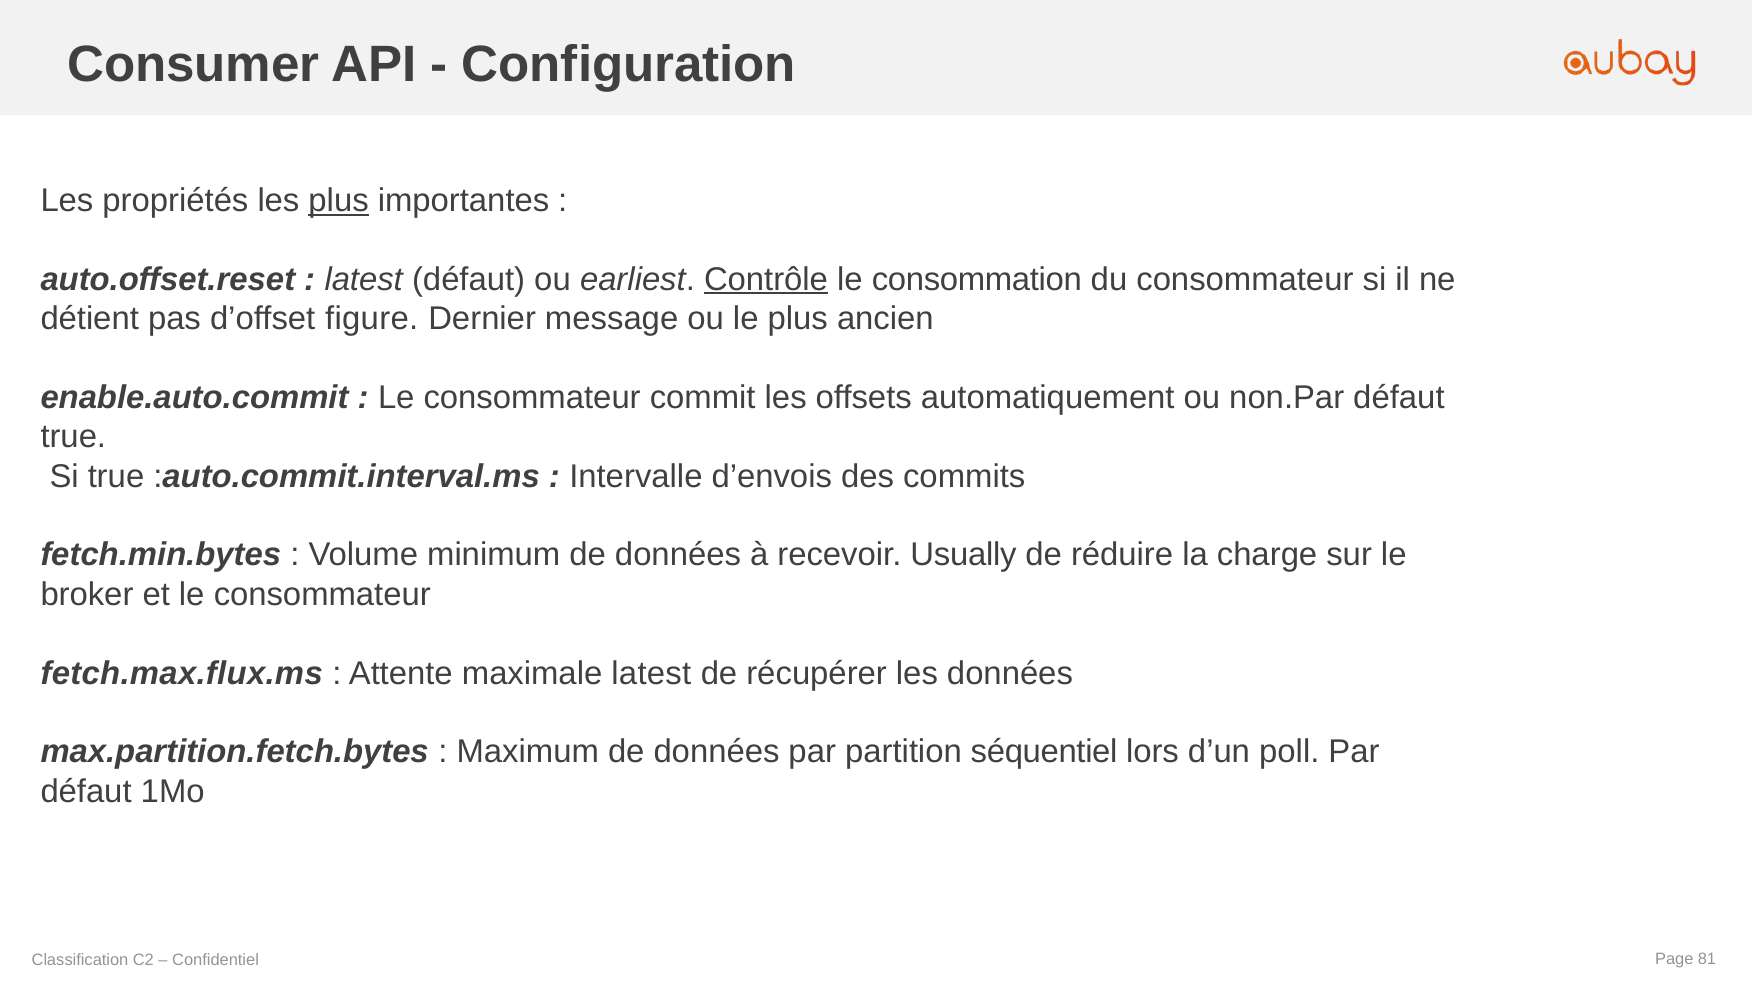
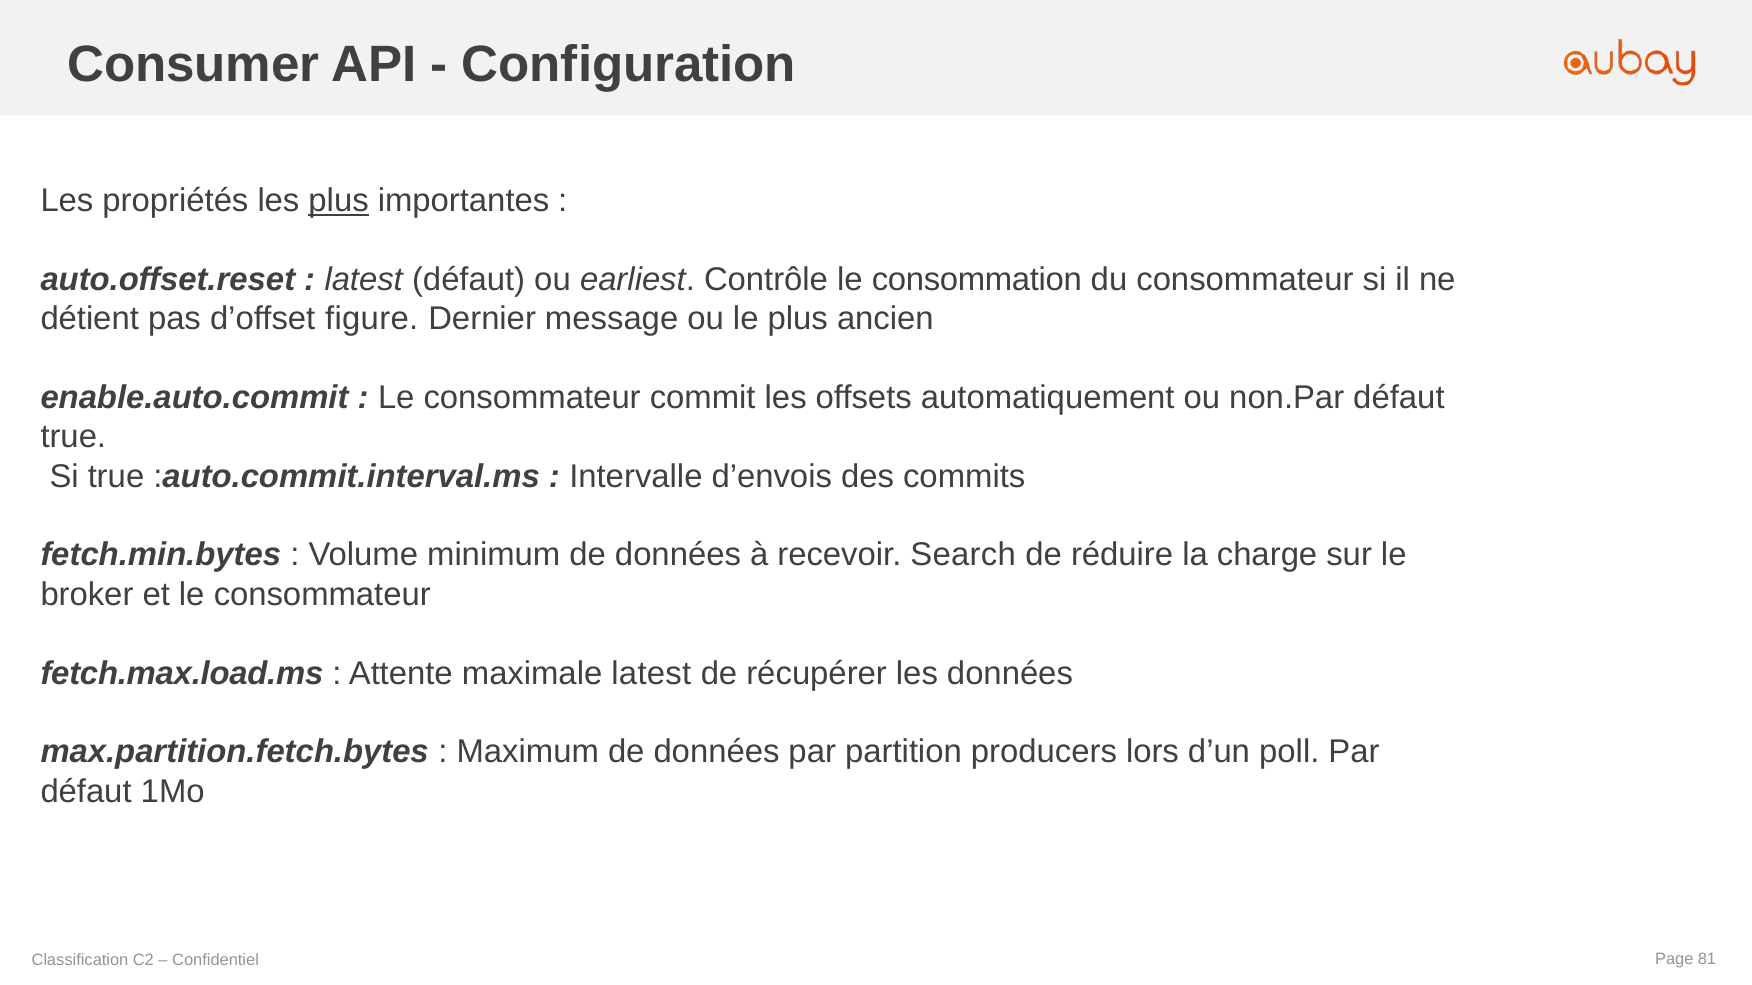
Contrôle underline: present -> none (766, 279)
Usually: Usually -> Search (963, 555)
fetch.max.flux.ms: fetch.max.flux.ms -> fetch.max.load.ms (182, 674)
séquentiel: séquentiel -> producers (1044, 752)
